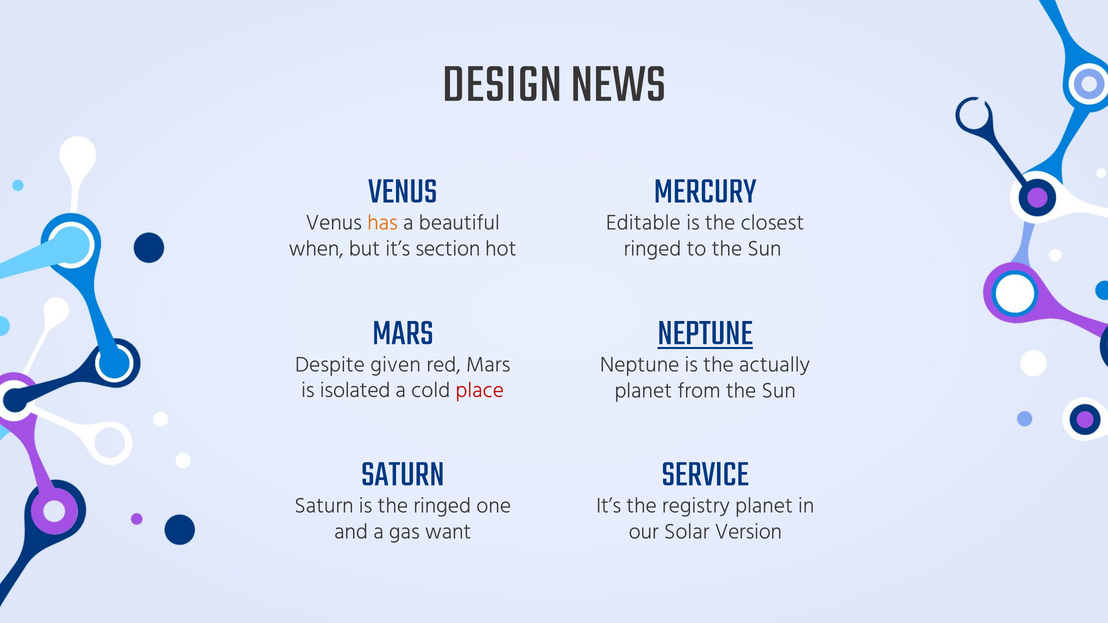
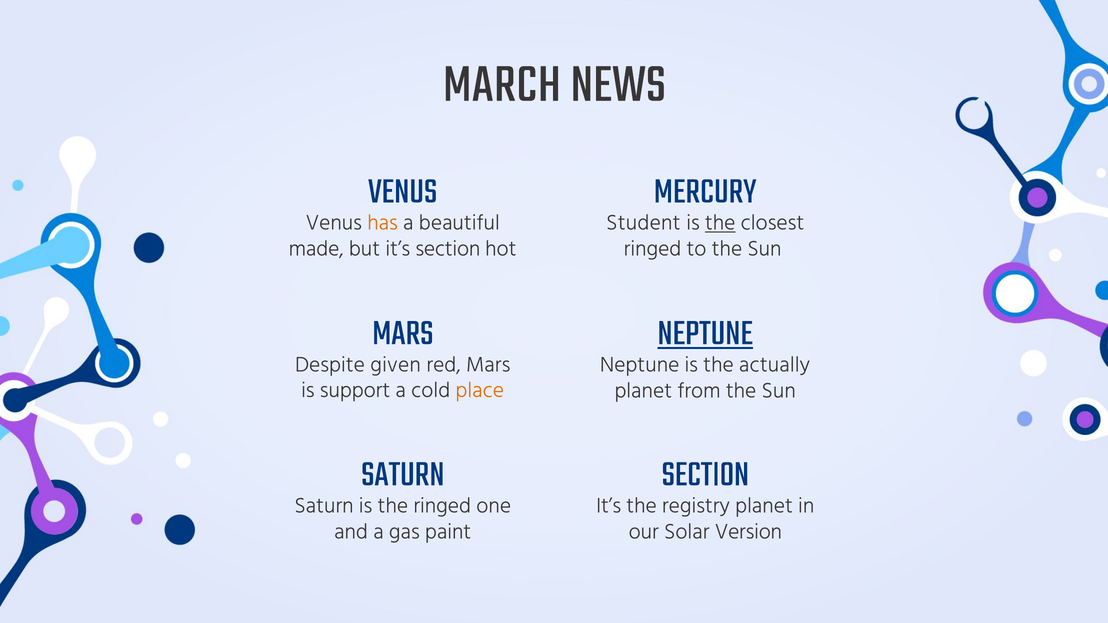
DESIGN: DESIGN -> MARCH (502, 83)
Editable: Editable -> Student (643, 223)
the underline: none -> present (720, 223)
when: when -> made (316, 249)
isolated: isolated -> support (355, 391)
place colour: red -> orange (480, 391)
SERVICE: SERVICE -> SECTION (705, 473)
want: want -> paint (448, 532)
